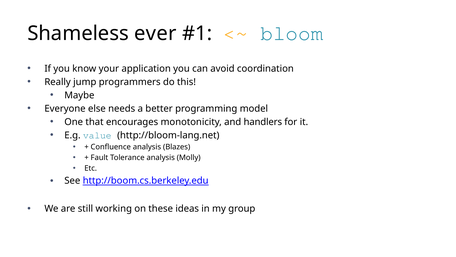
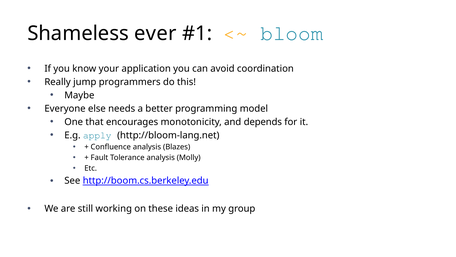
handlers: handlers -> depends (263, 122)
value: value -> apply (97, 135)
